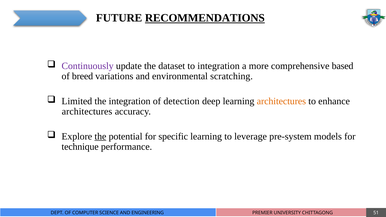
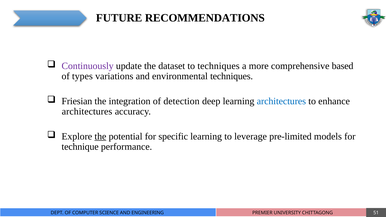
RECOMMENDATIONS underline: present -> none (205, 18)
to integration: integration -> techniques (219, 66)
breed: breed -> types (82, 76)
environmental scratching: scratching -> techniques (232, 76)
Limited: Limited -> Friesian (77, 101)
architectures colour: orange -> blue (281, 101)
pre-system: pre-system -> pre-limited (290, 136)
